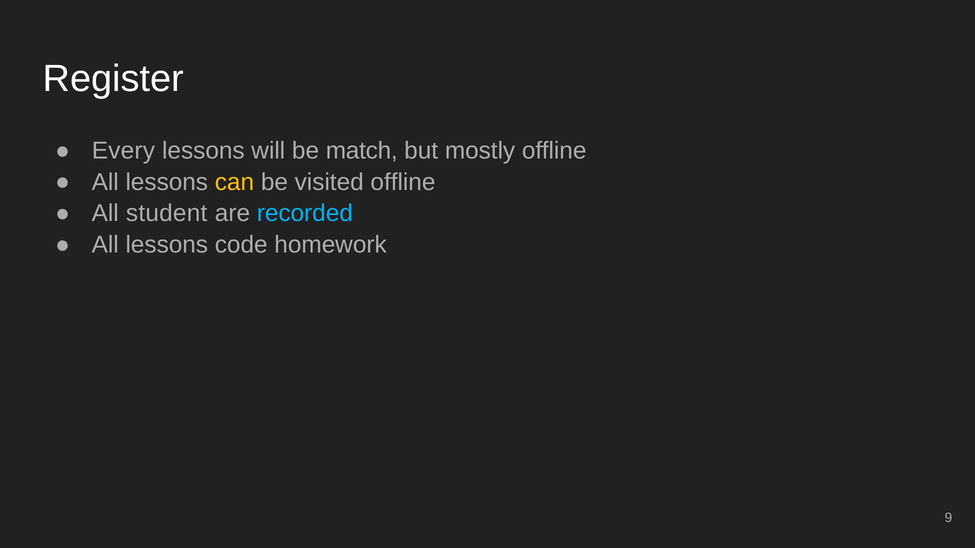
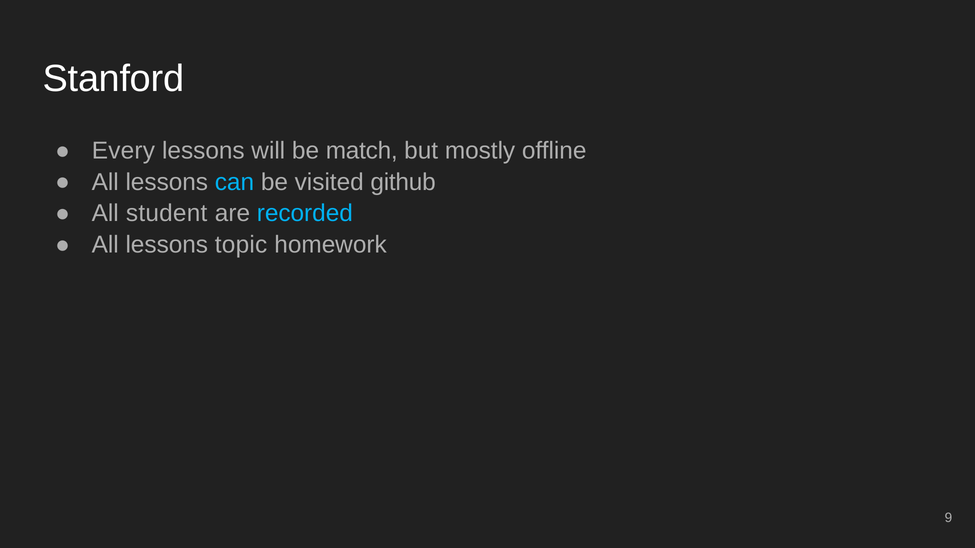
Register: Register -> Stanford (114, 79)
can colour: yellow -> light blue (234, 182)
visited offline: offline -> github (403, 182)
code: code -> topic (241, 245)
